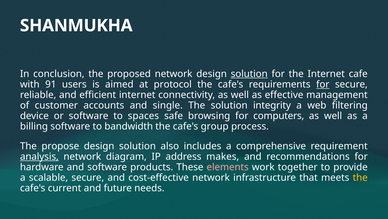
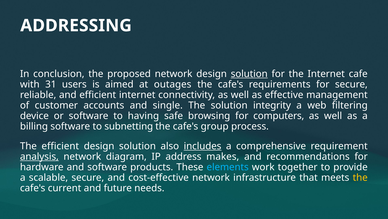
SHANMUKHA: SHANMUKHA -> ADDRESSING (76, 26)
91: 91 -> 31 (51, 84)
protocol: protocol -> outages (173, 84)
for underline: present -> none (323, 84)
spaces: spaces -> having (143, 115)
bandwidth: bandwidth -> subnetting (129, 126)
The propose: propose -> efficient (60, 146)
includes underline: none -> present (203, 146)
elements colour: pink -> light blue (228, 167)
